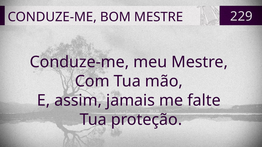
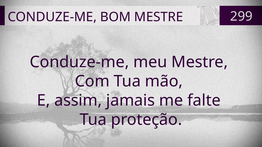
229: 229 -> 299 (241, 16)
